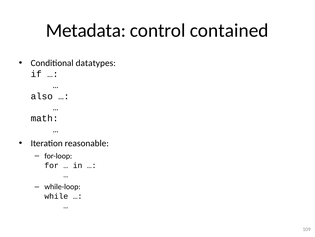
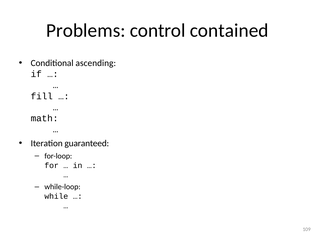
Metadata: Metadata -> Problems (86, 30)
datatypes: datatypes -> ascending (96, 63)
also: also -> fill (42, 96)
reasonable: reasonable -> guaranteed (87, 143)
